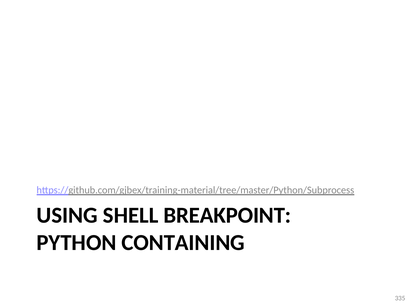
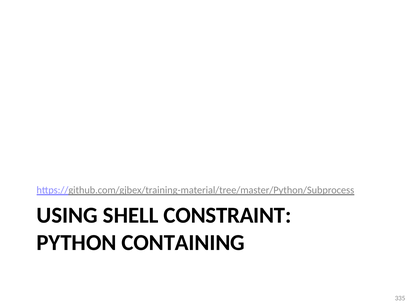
BREAKPOINT: BREAKPOINT -> CONSTRAINT (227, 215)
